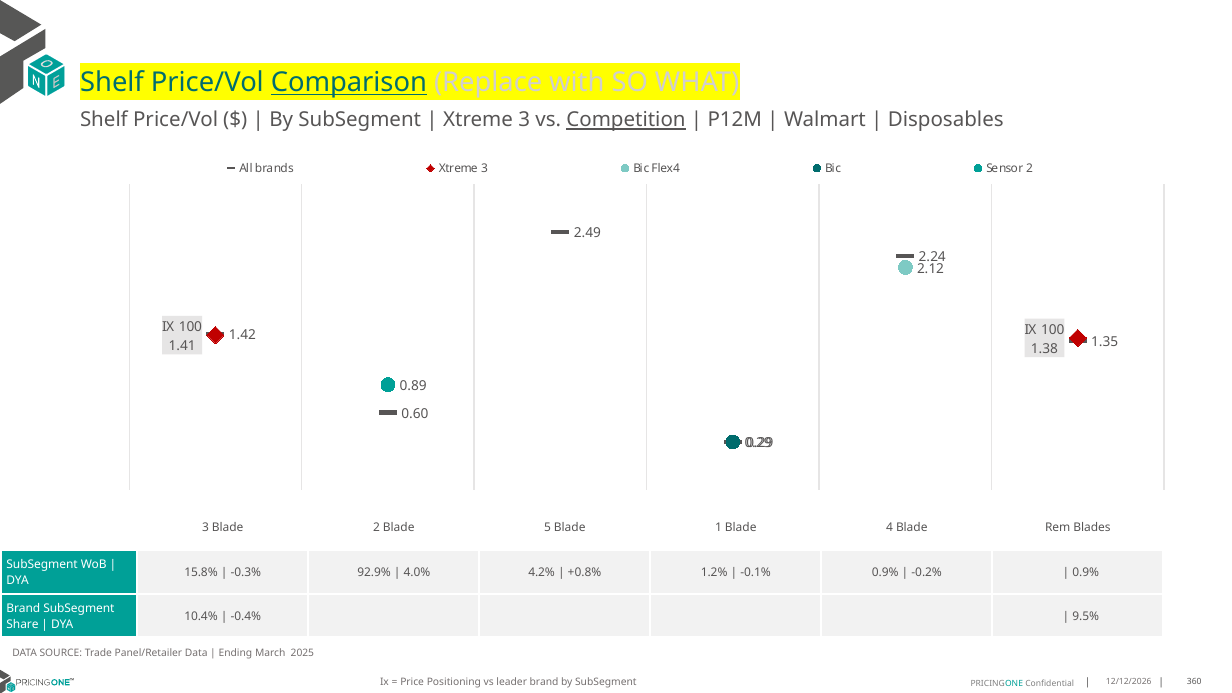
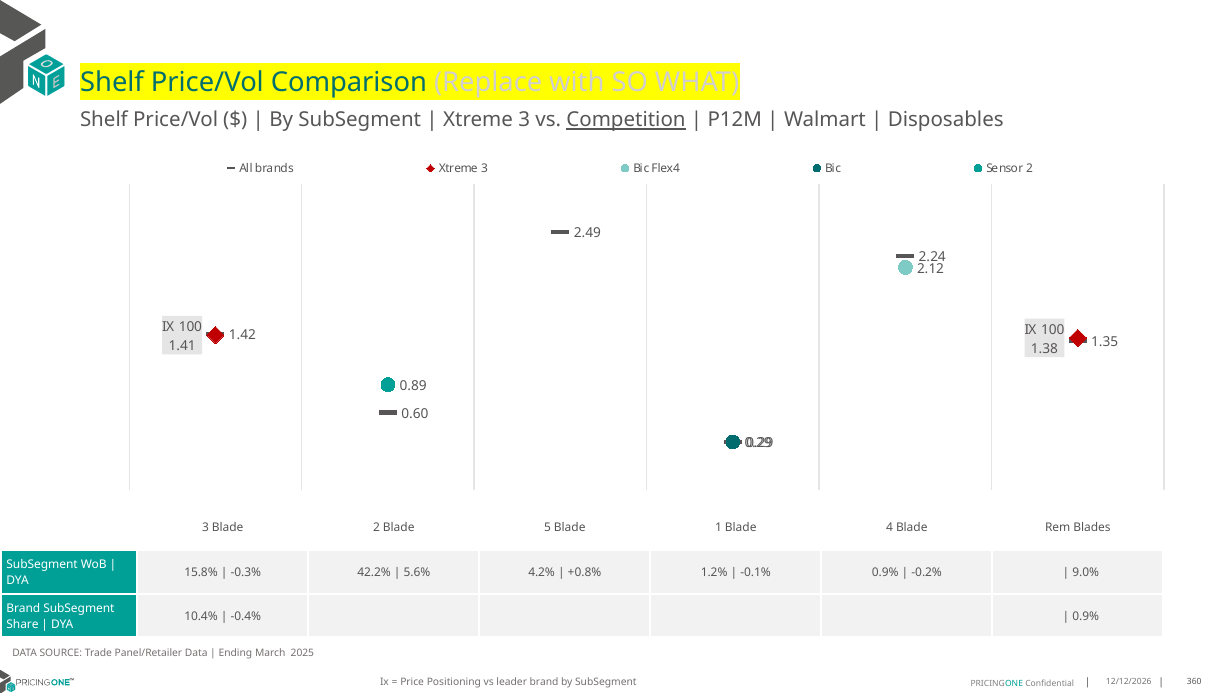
Comparison underline: present -> none (349, 83)
92.9%: 92.9% -> 42.2% (374, 573)
4.0%: 4.0% -> 5.6% (417, 573)
0.9%: 0.9% -> 9.0% (1086, 573)
9.5%: 9.5% -> 0.9% (1086, 616)
